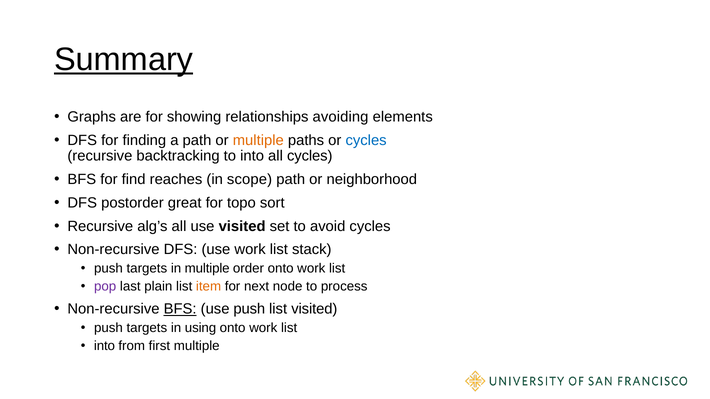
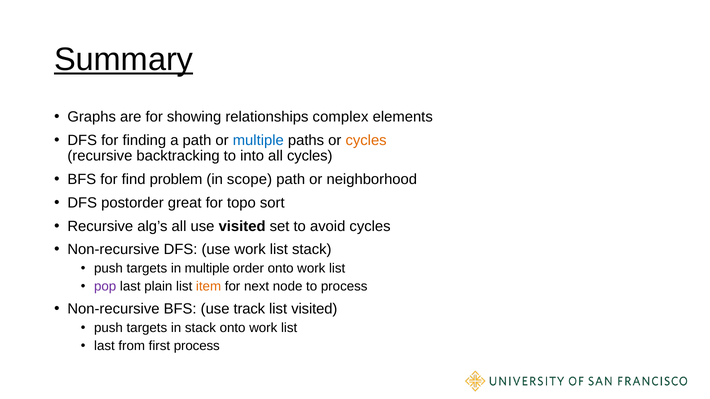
avoiding: avoiding -> complex (341, 117)
multiple colour: orange -> blue (258, 140)
cycles colour: blue -> orange (366, 140)
reaches: reaches -> problem (176, 180)
BFS underline: present -> none (180, 309)
use push: push -> track (249, 309)
in using: using -> stack (200, 328)
into: into -> last (104, 346)
first multiple: multiple -> process (197, 346)
